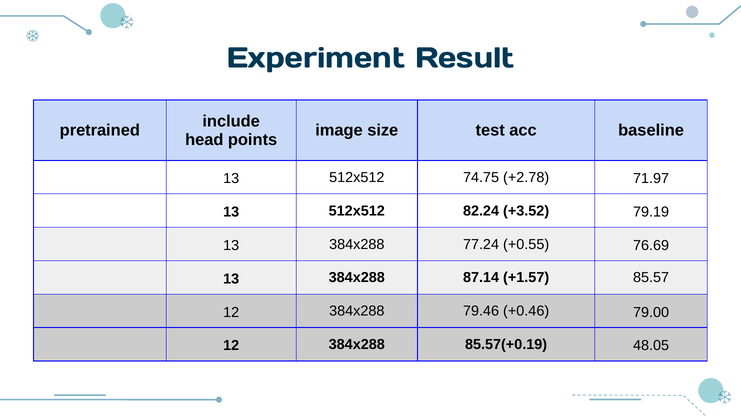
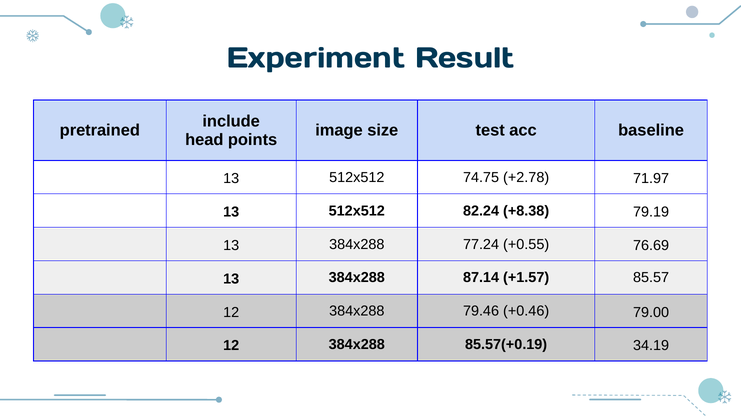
+3.52: +3.52 -> +8.38 (526, 211)
48.05: 48.05 -> 34.19 (651, 346)
